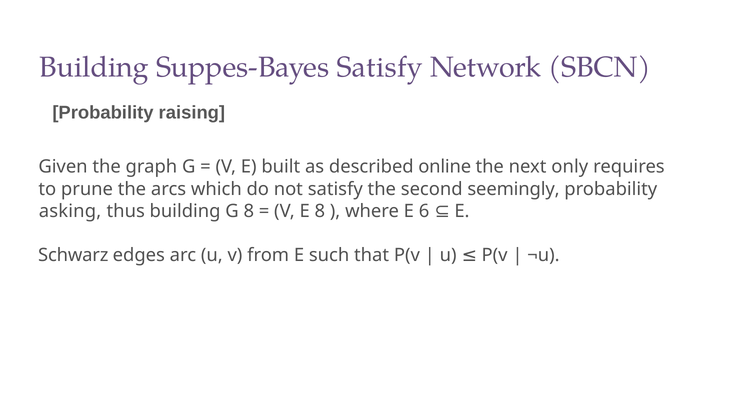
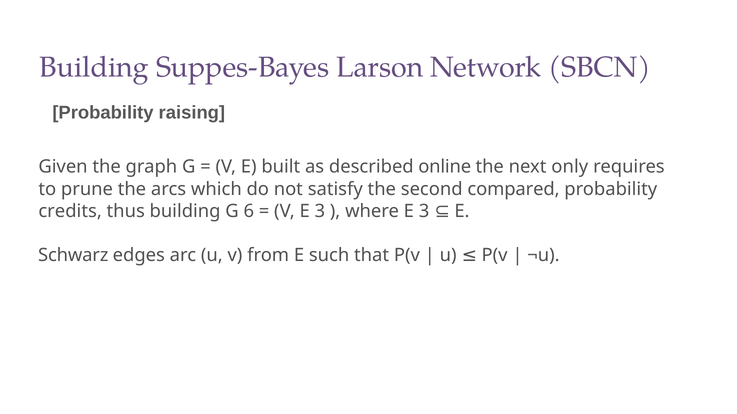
Suppes-Bayes Satisfy: Satisfy -> Larson (380, 67)
seemingly: seemingly -> compared (514, 189)
asking: asking -> credits (70, 211)
G 8: 8 -> 6 (249, 211)
V E 8: 8 -> 3 (320, 211)
where E 6: 6 -> 3 (424, 211)
